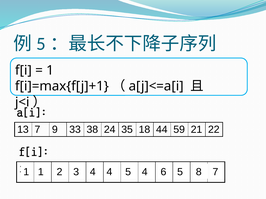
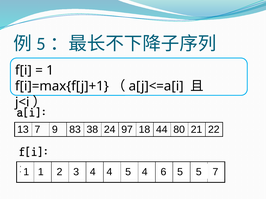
33: 33 -> 83 (75, 130)
35: 35 -> 97 (127, 130)
59: 59 -> 80 (179, 130)
8: 8 -> 5 (199, 172)
